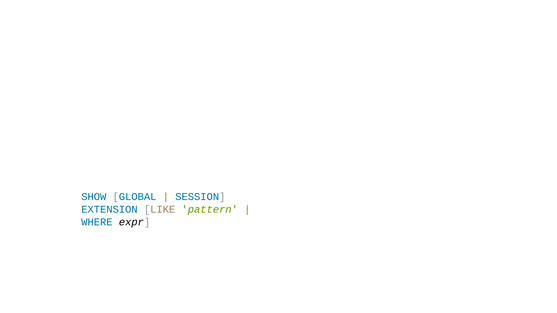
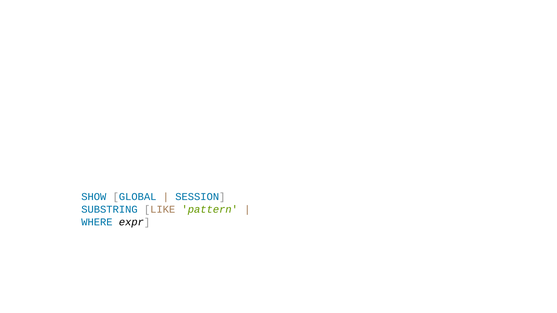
EXTENSION: EXTENSION -> SUBSTRING (109, 210)
